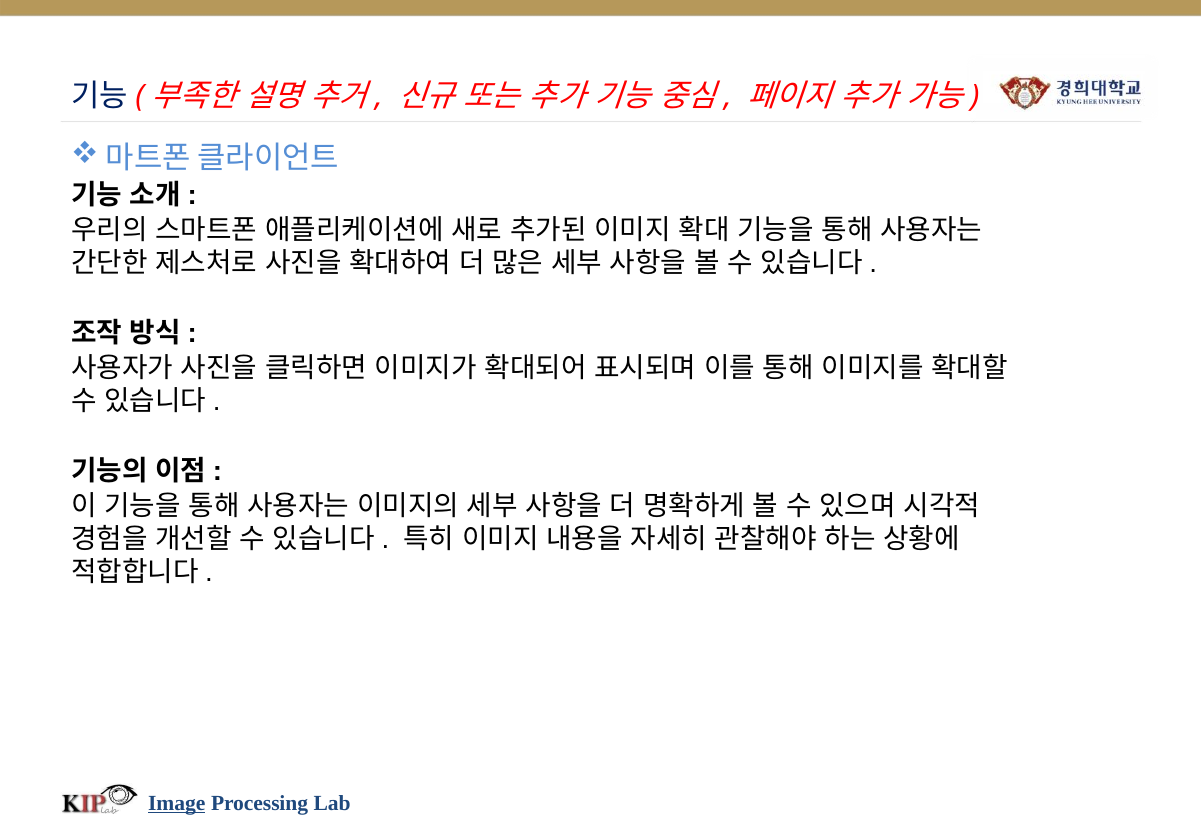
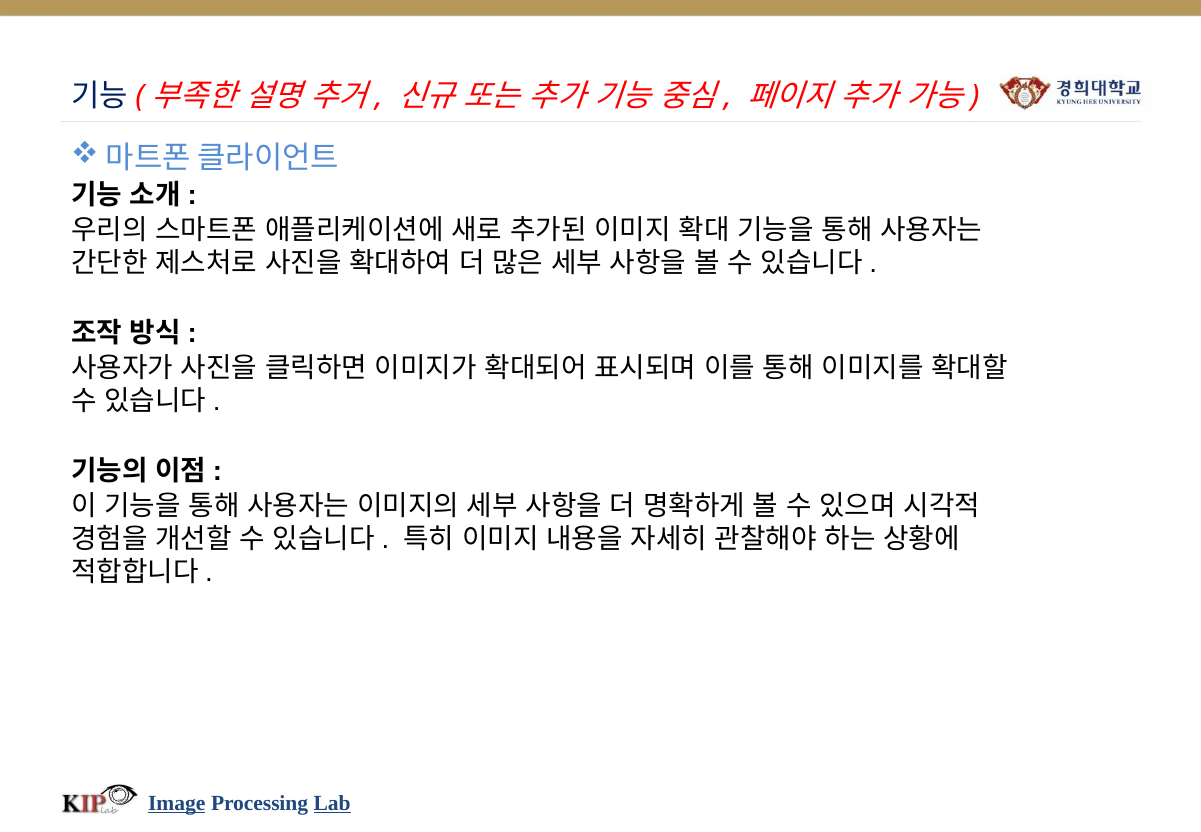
Lab underline: none -> present (332, 802)
